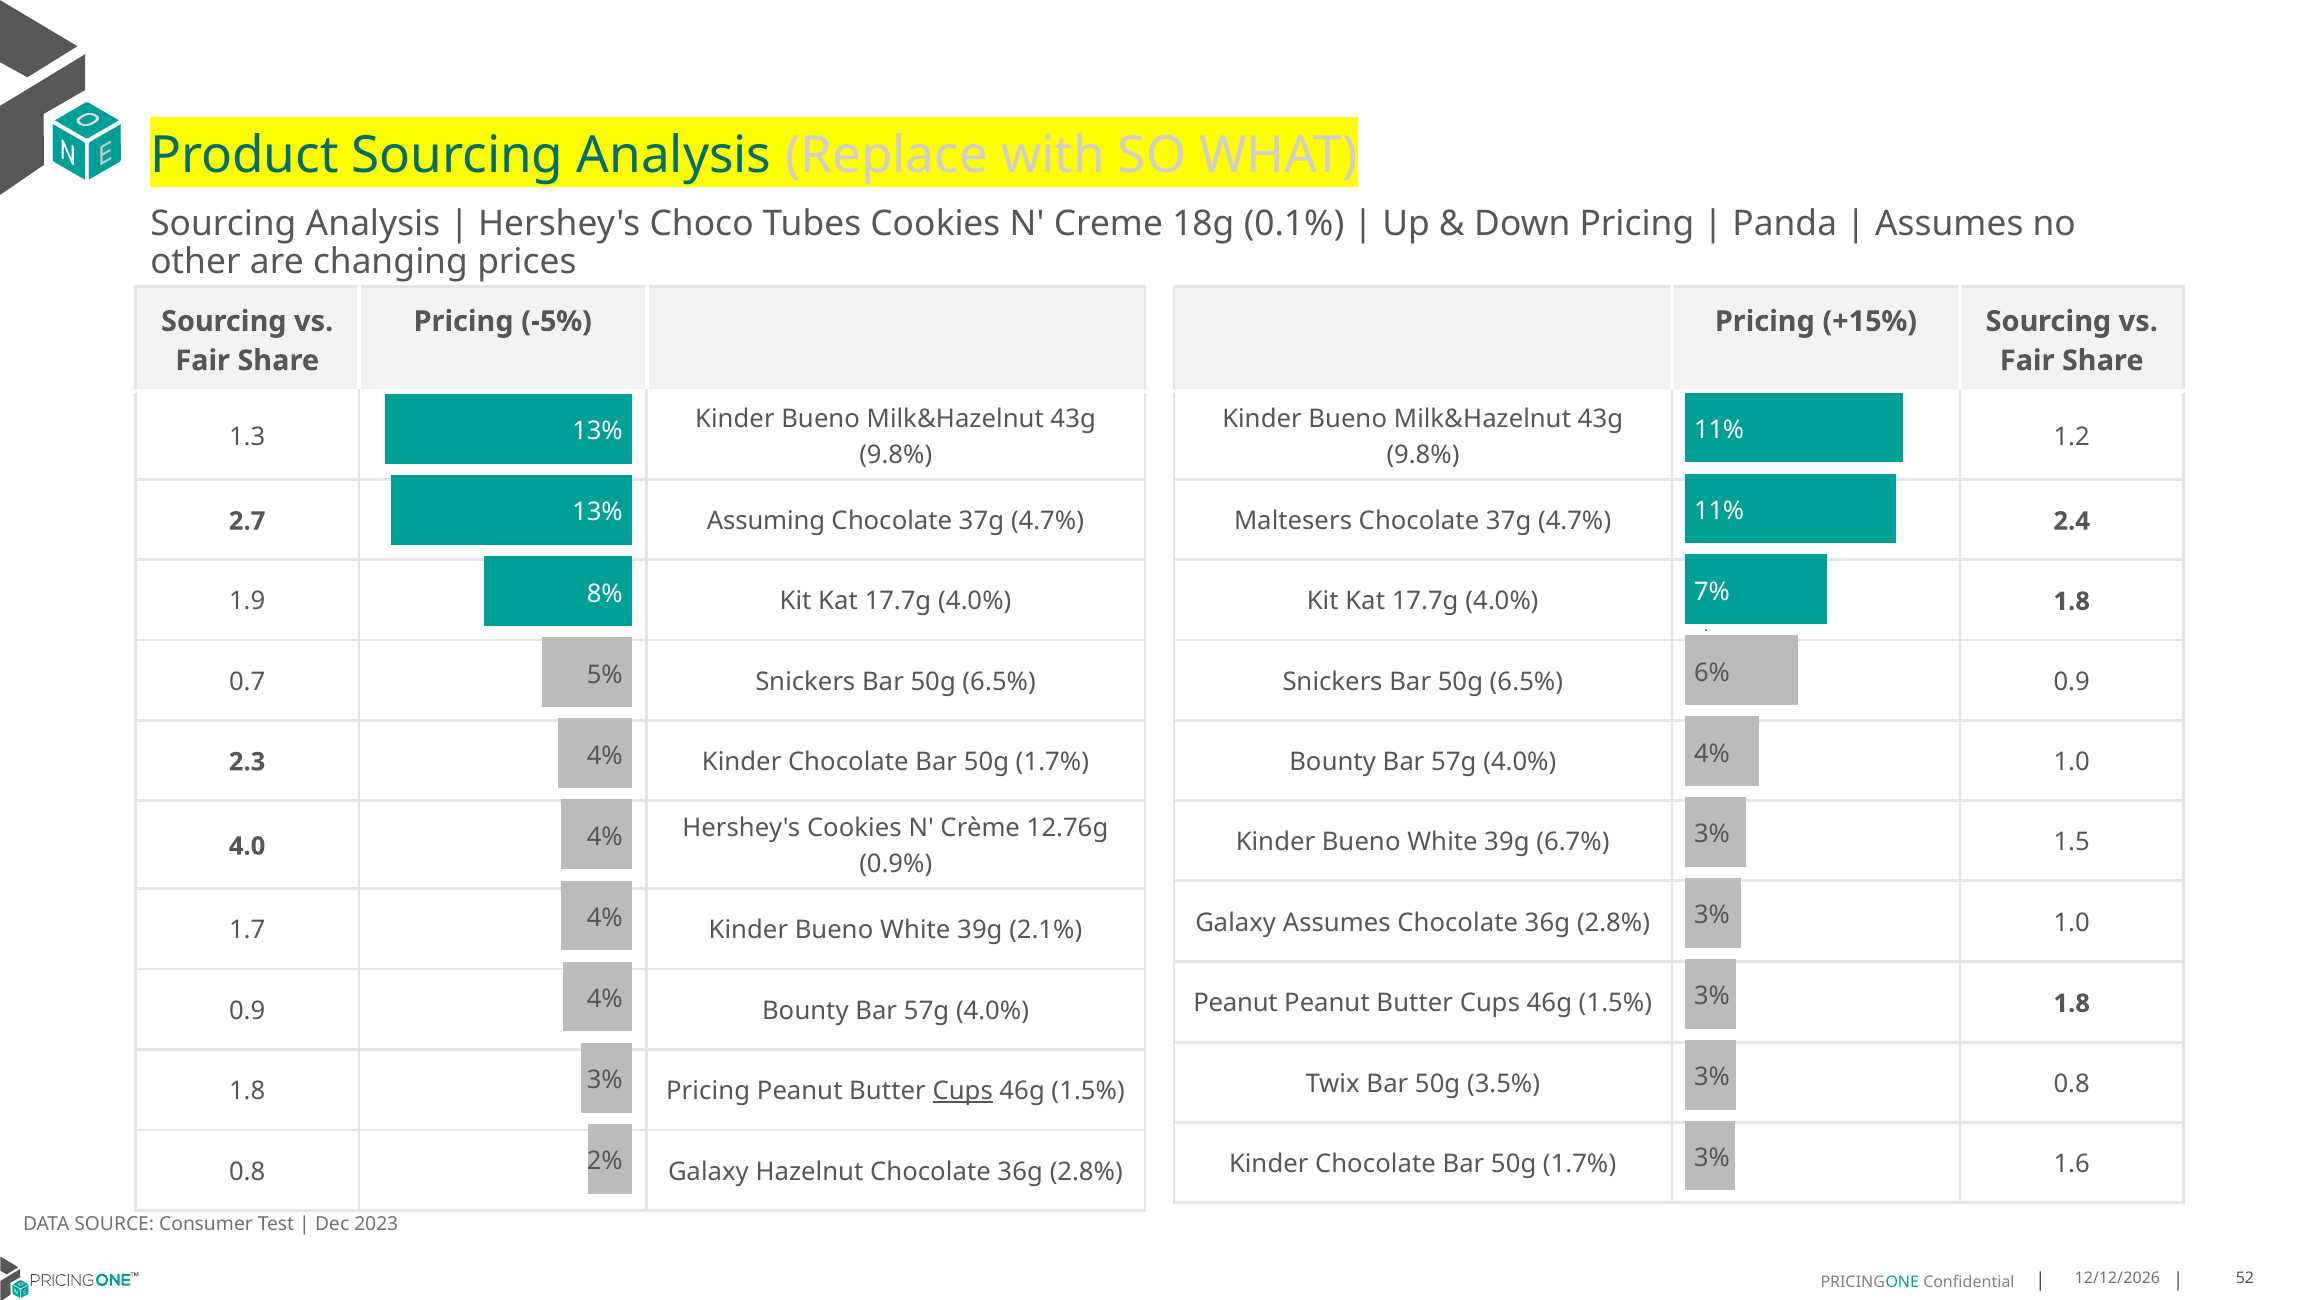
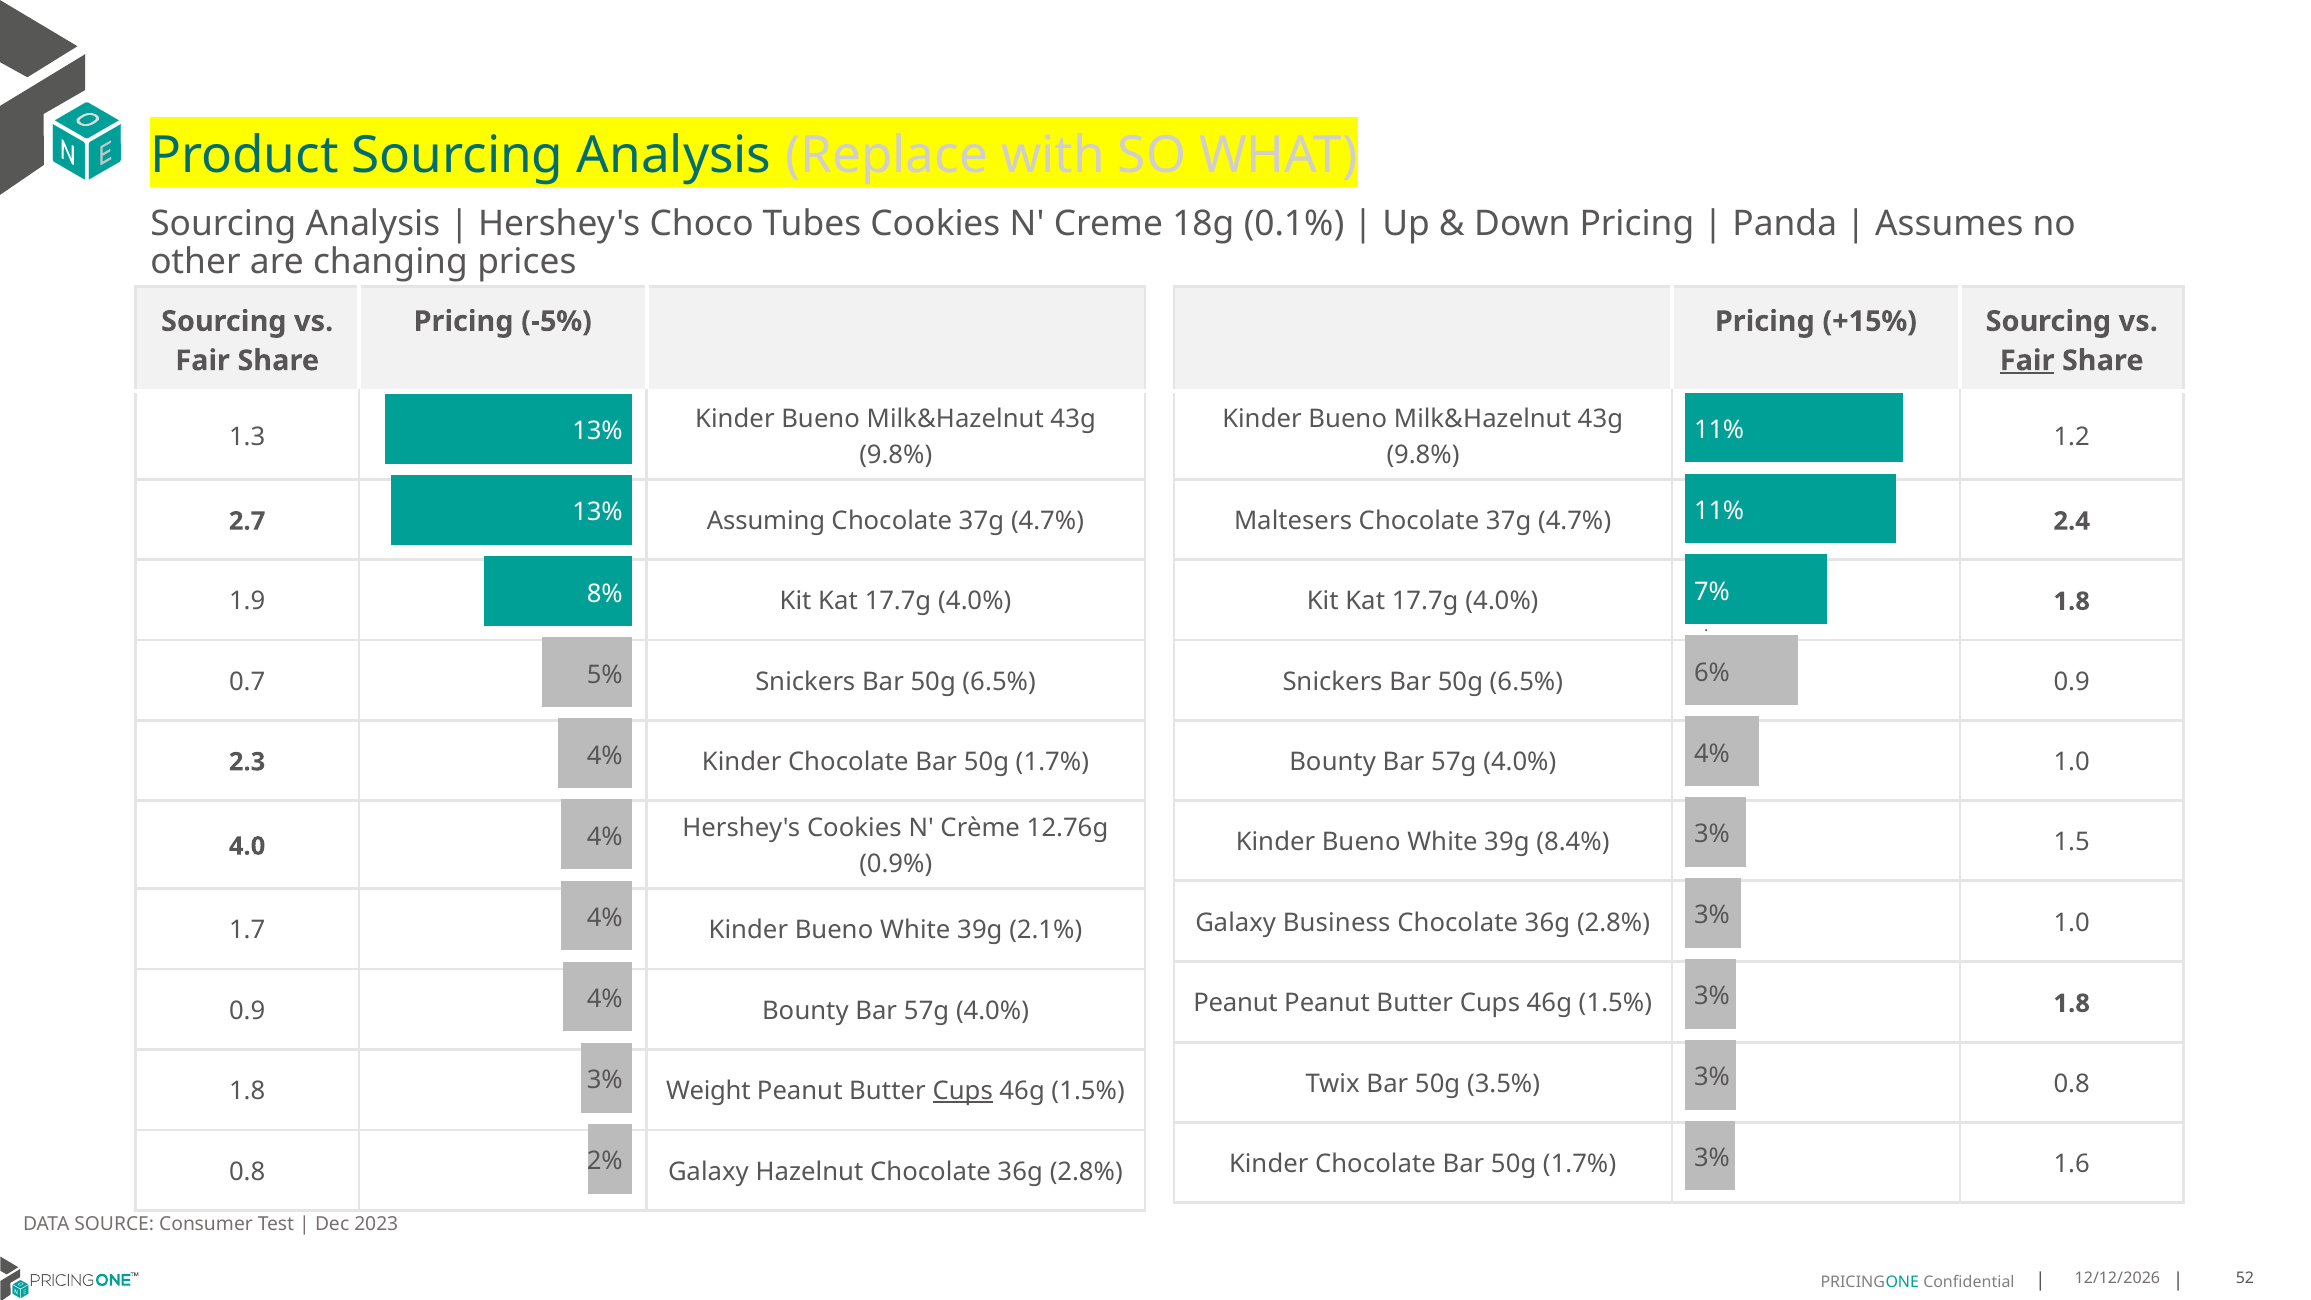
Fair underline: none -> present (2027, 361)
6.7%: 6.7% -> 8.4% (1573, 842)
Galaxy Assumes: Assumes -> Business (1337, 923)
1.8 Pricing: Pricing -> Weight (708, 1091)
